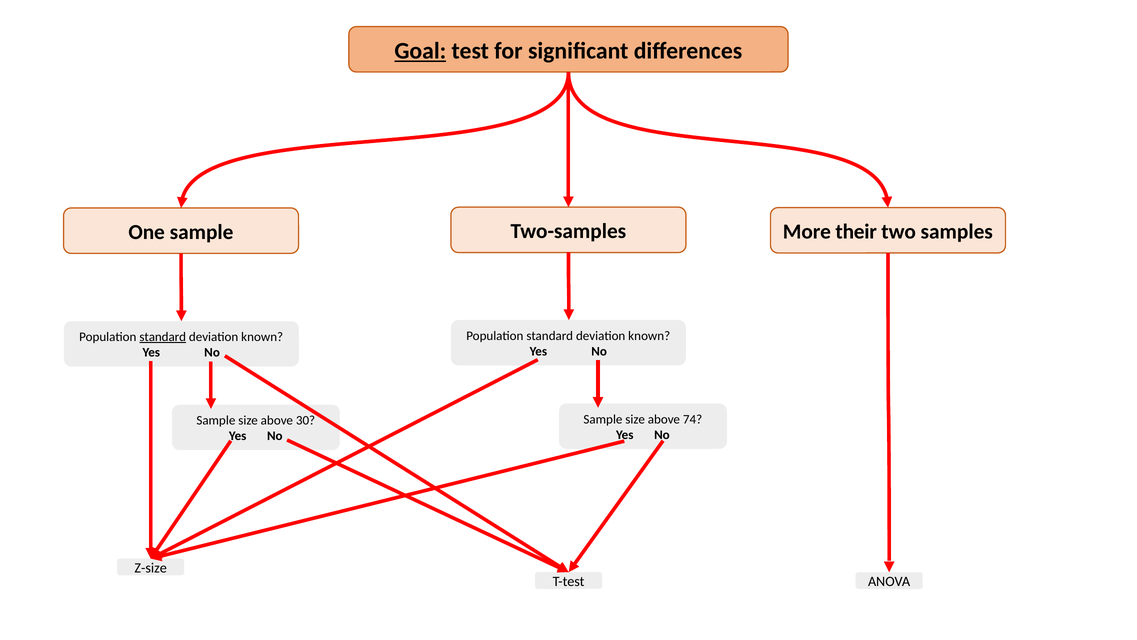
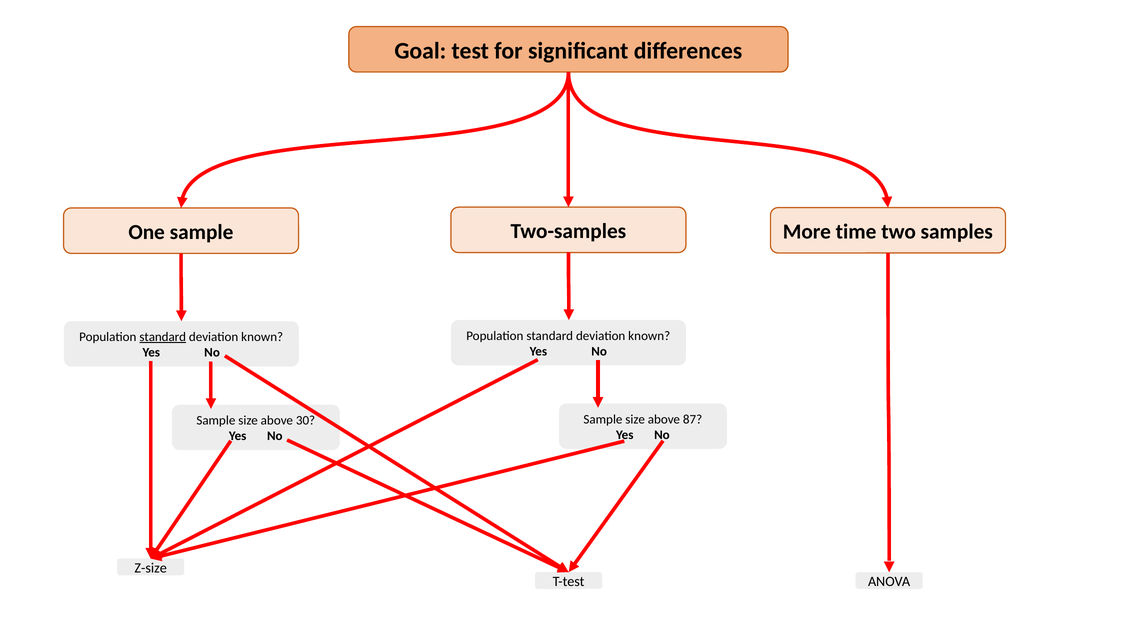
Goal underline: present -> none (420, 51)
their: their -> time (856, 232)
74: 74 -> 87 (693, 419)
